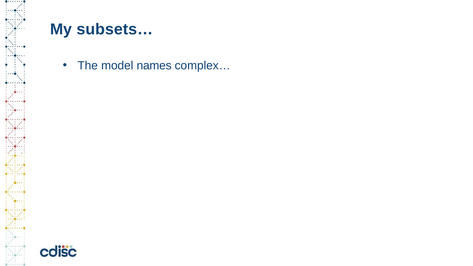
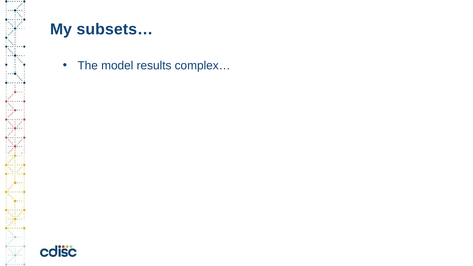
names: names -> results (154, 65)
